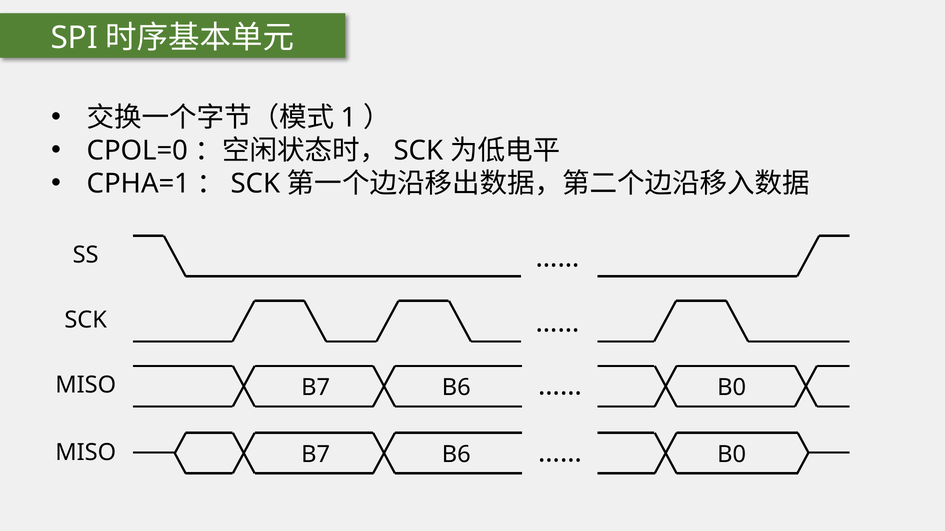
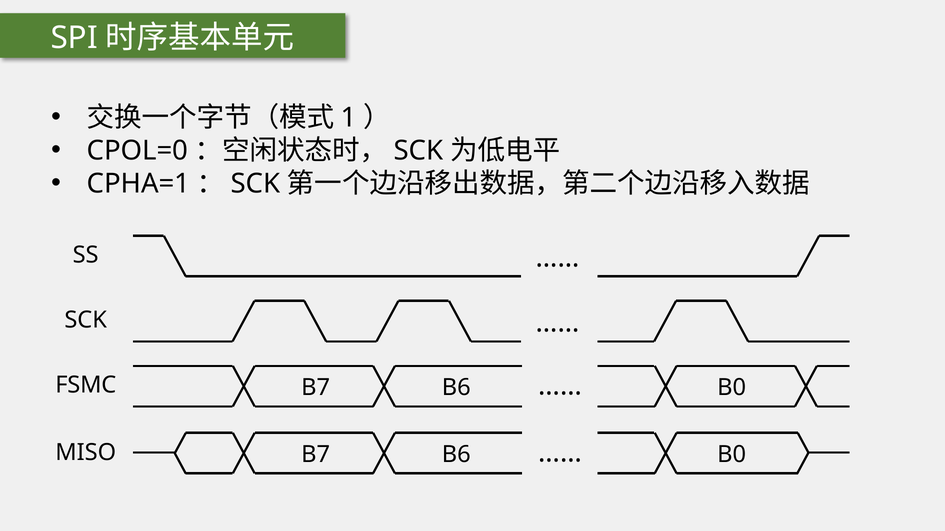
MISO: MISO -> FSMC (86, 386)
